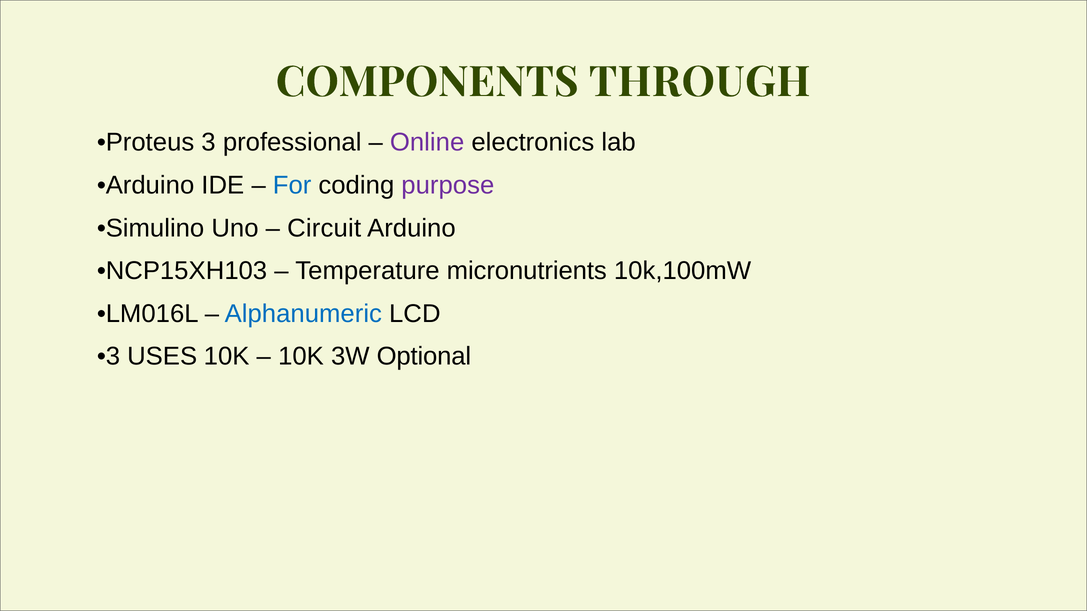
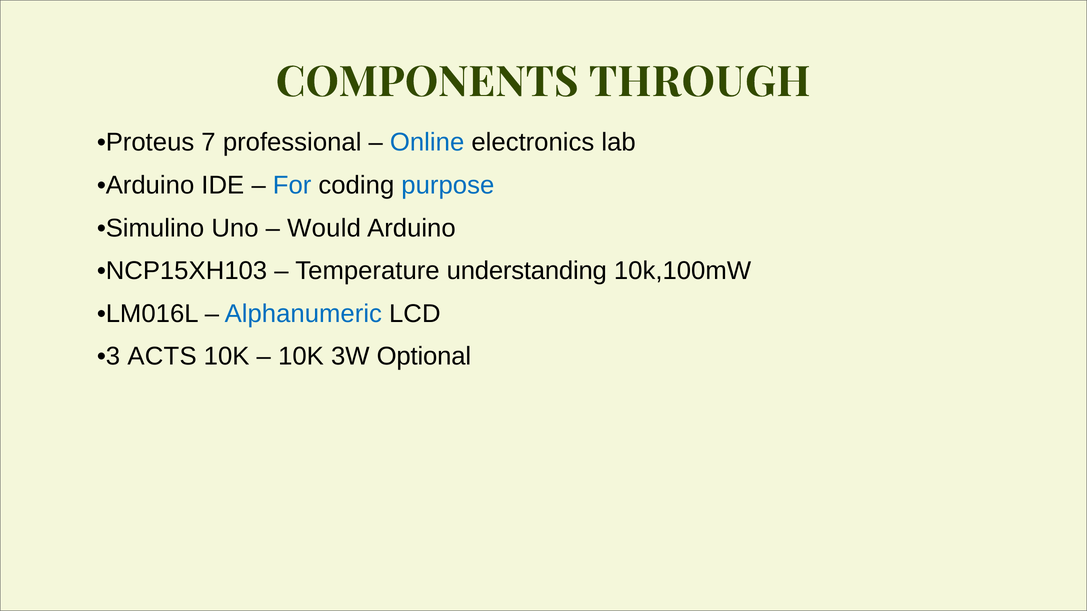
3: 3 -> 7 (208, 143)
Online colour: purple -> blue (427, 143)
purpose colour: purple -> blue (448, 185)
Circuit: Circuit -> Would (324, 228)
micronutrients: micronutrients -> understanding (527, 271)
USES: USES -> ACTS (162, 357)
